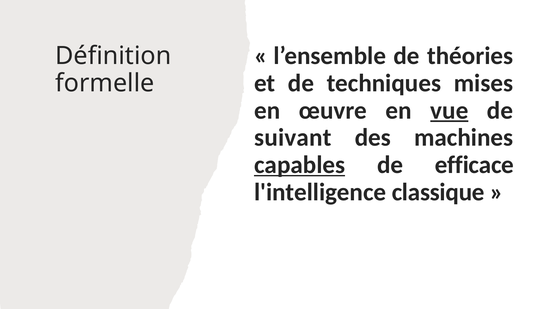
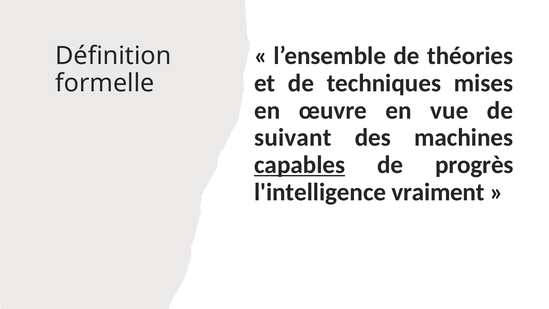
vue underline: present -> none (449, 110)
efficace: efficace -> progrès (474, 165)
classique: classique -> vraiment (438, 192)
